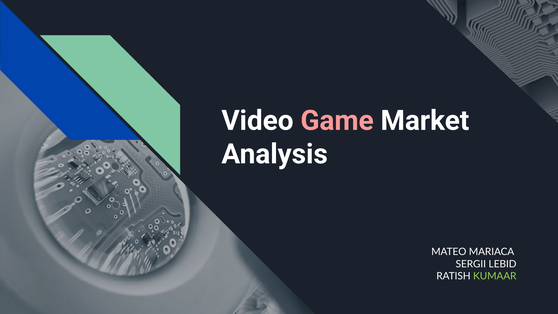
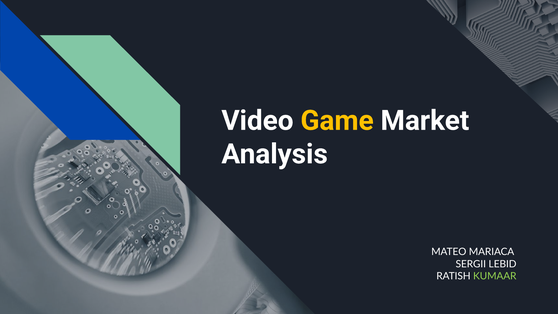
Game colour: pink -> yellow (337, 121)
